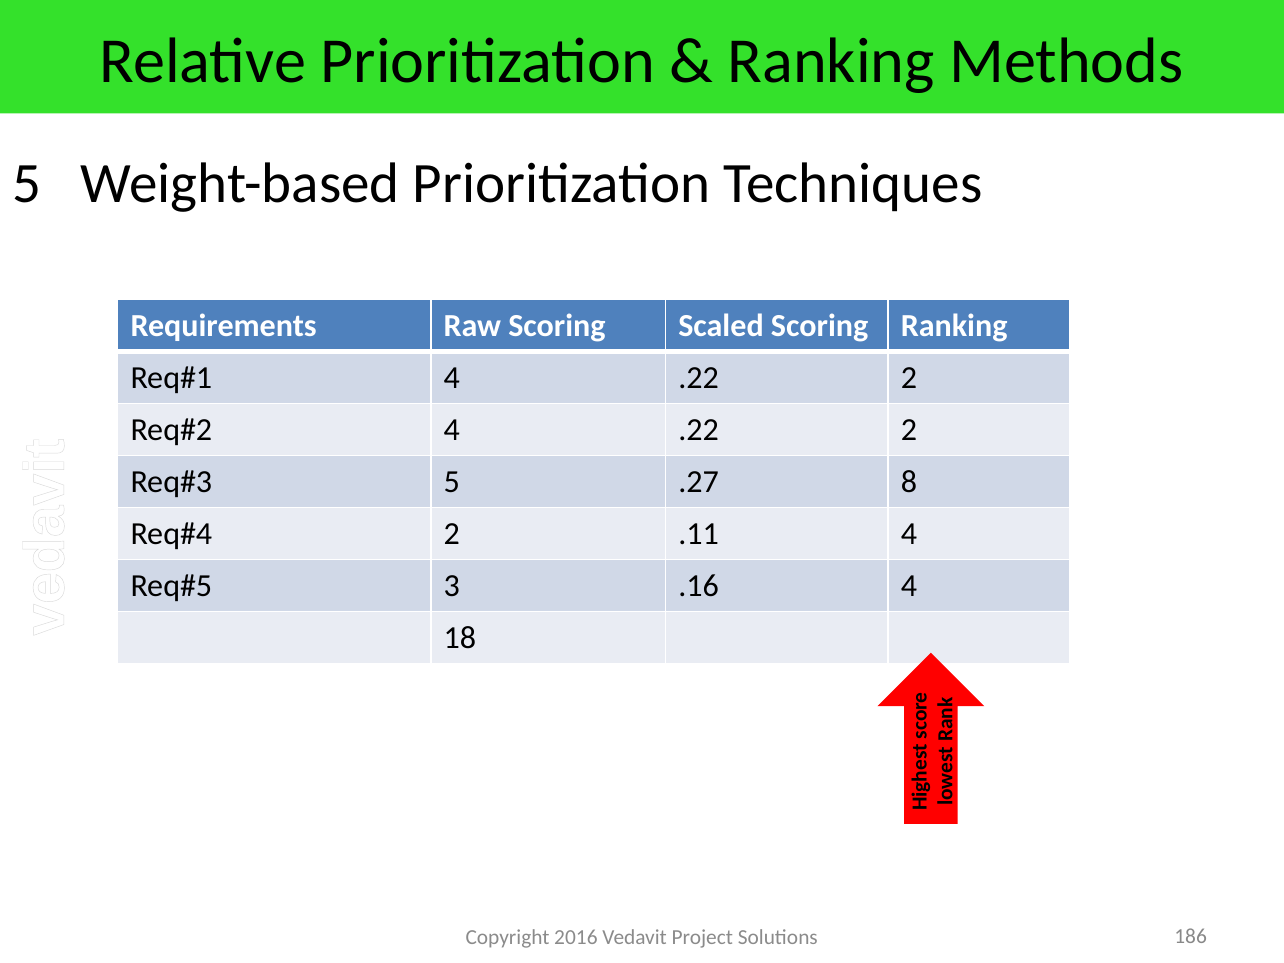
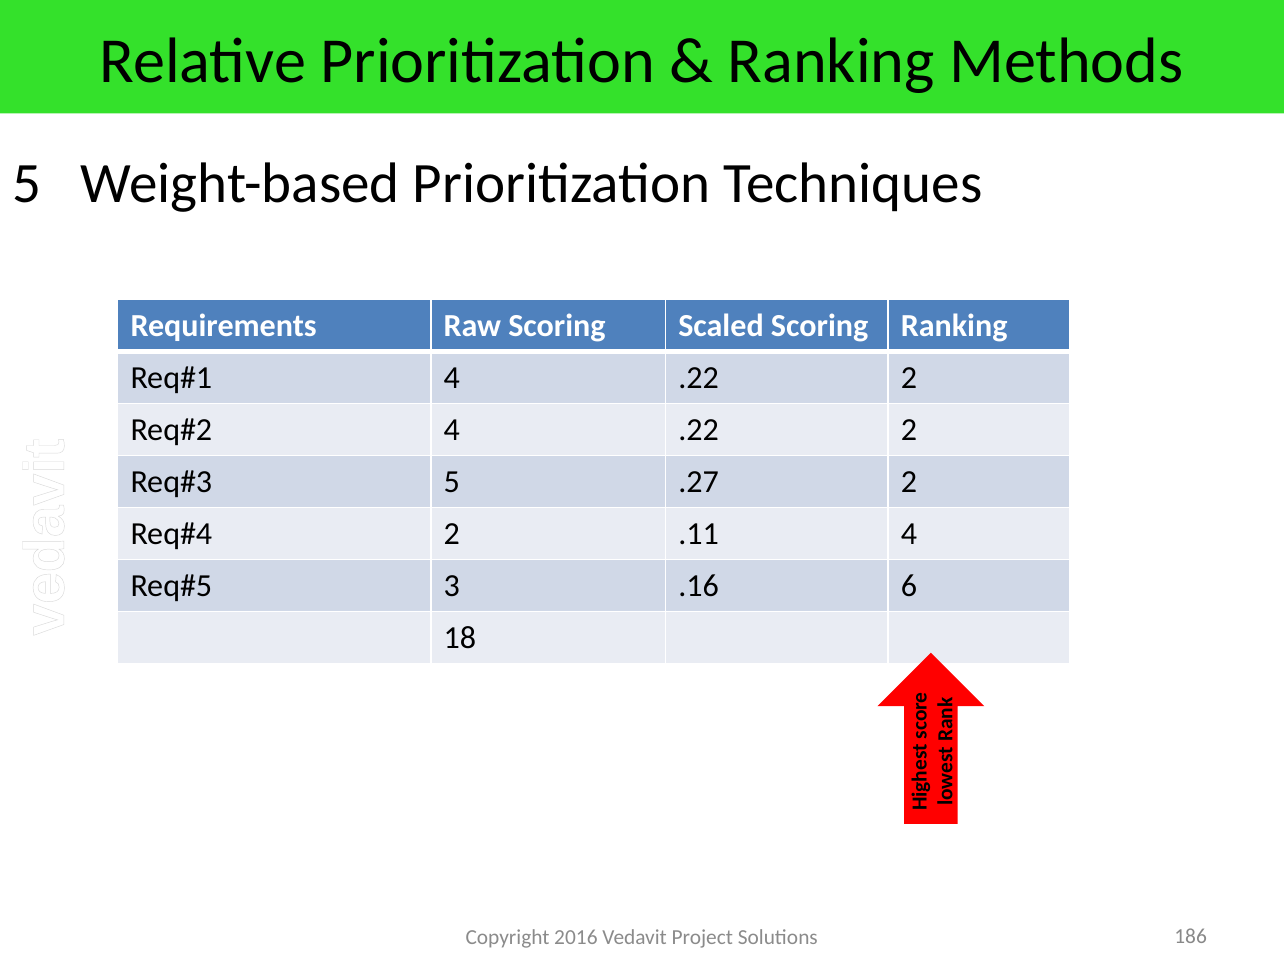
.27 8: 8 -> 2 (909, 482)
.16 4: 4 -> 6 (909, 586)
